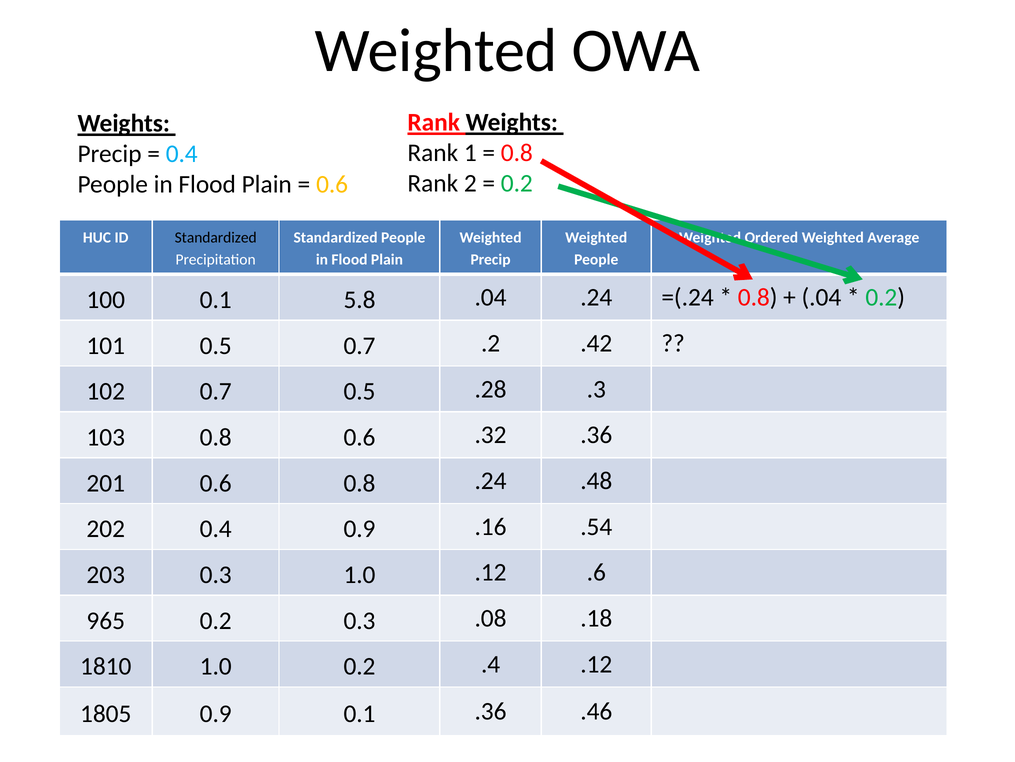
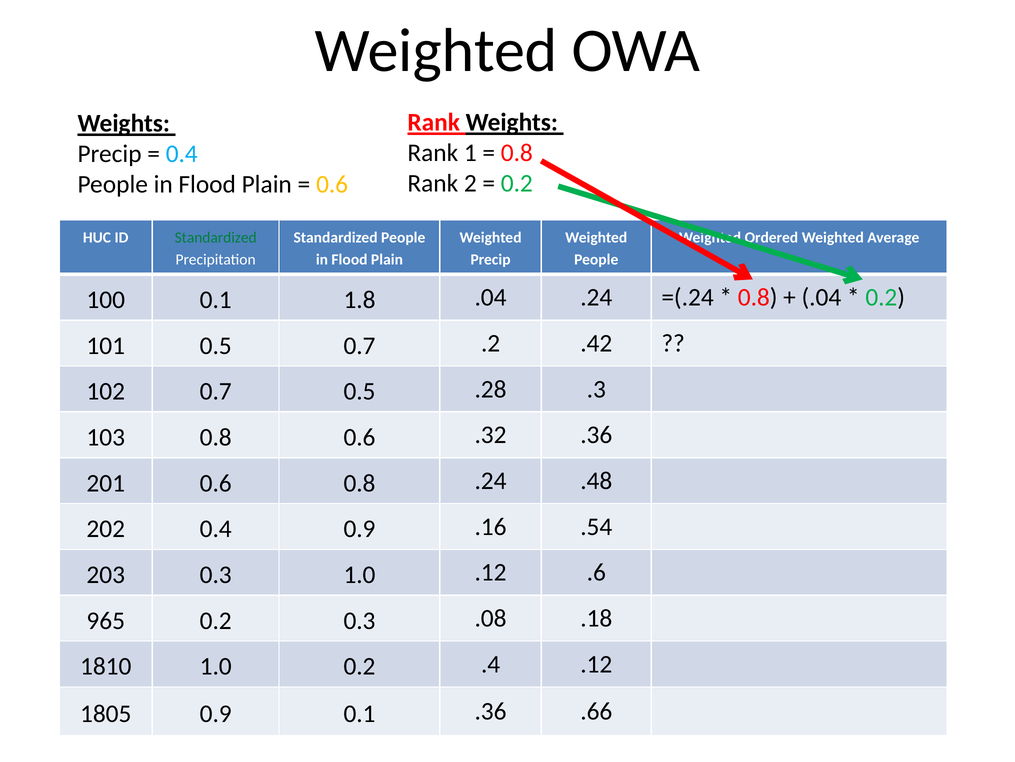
Standardized colour: black -> green (216, 238)
5.8: 5.8 -> 1.8 (359, 300)
.46: .46 -> .66 (596, 711)
